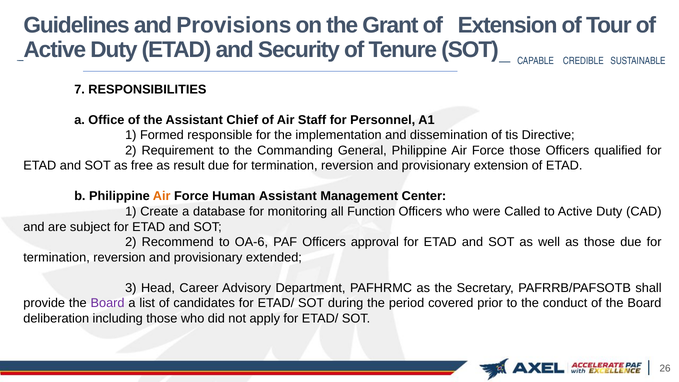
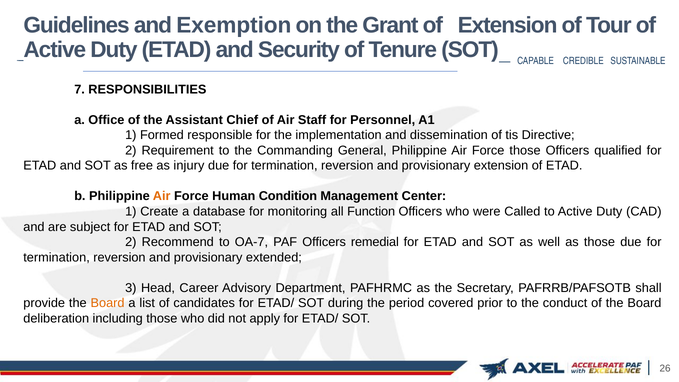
Provisions: Provisions -> Exemption (234, 26)
result: result -> injury (189, 166)
Human Assistant: Assistant -> Condition (288, 196)
OA-6: OA-6 -> OA-7 (251, 242)
approval: approval -> remedial (375, 242)
Board colour: purple -> orange (108, 303)
